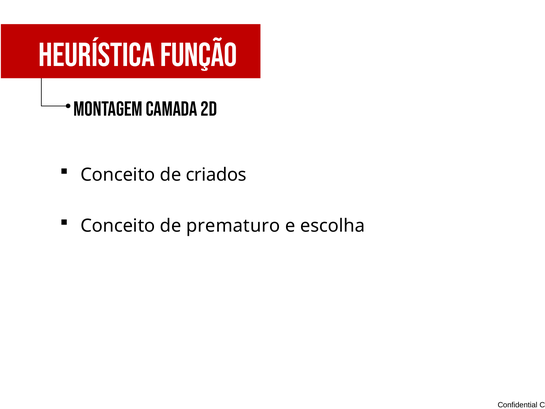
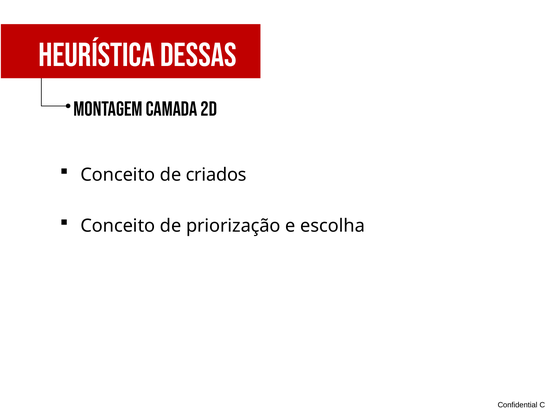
FUNÇÃO: FUNÇÃO -> DESSAS (198, 55)
prematuro: prematuro -> priorização (233, 226)
